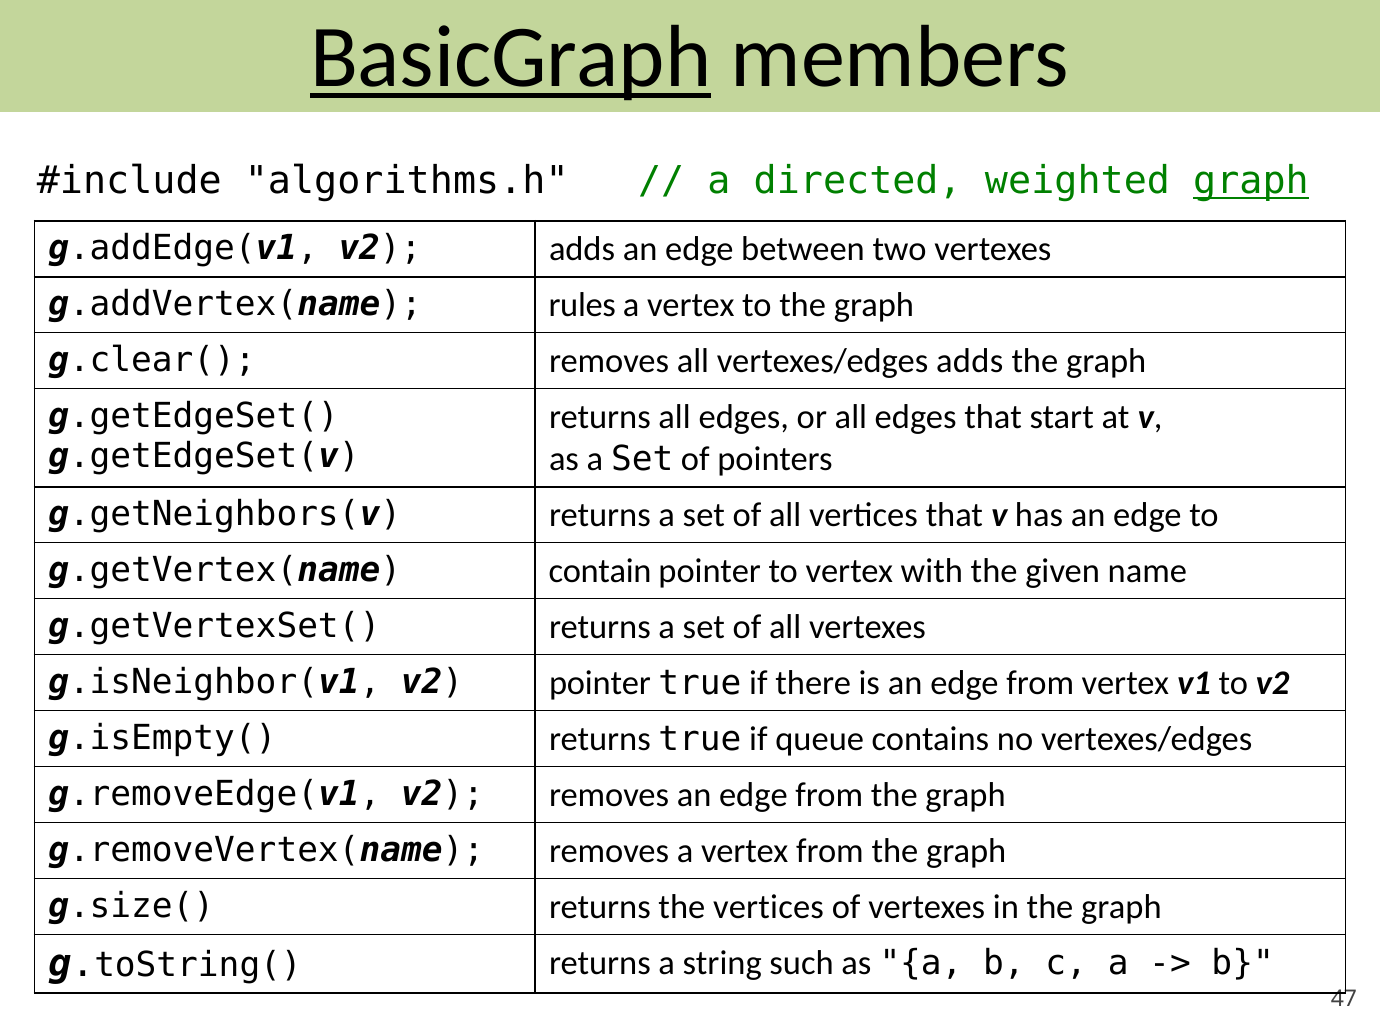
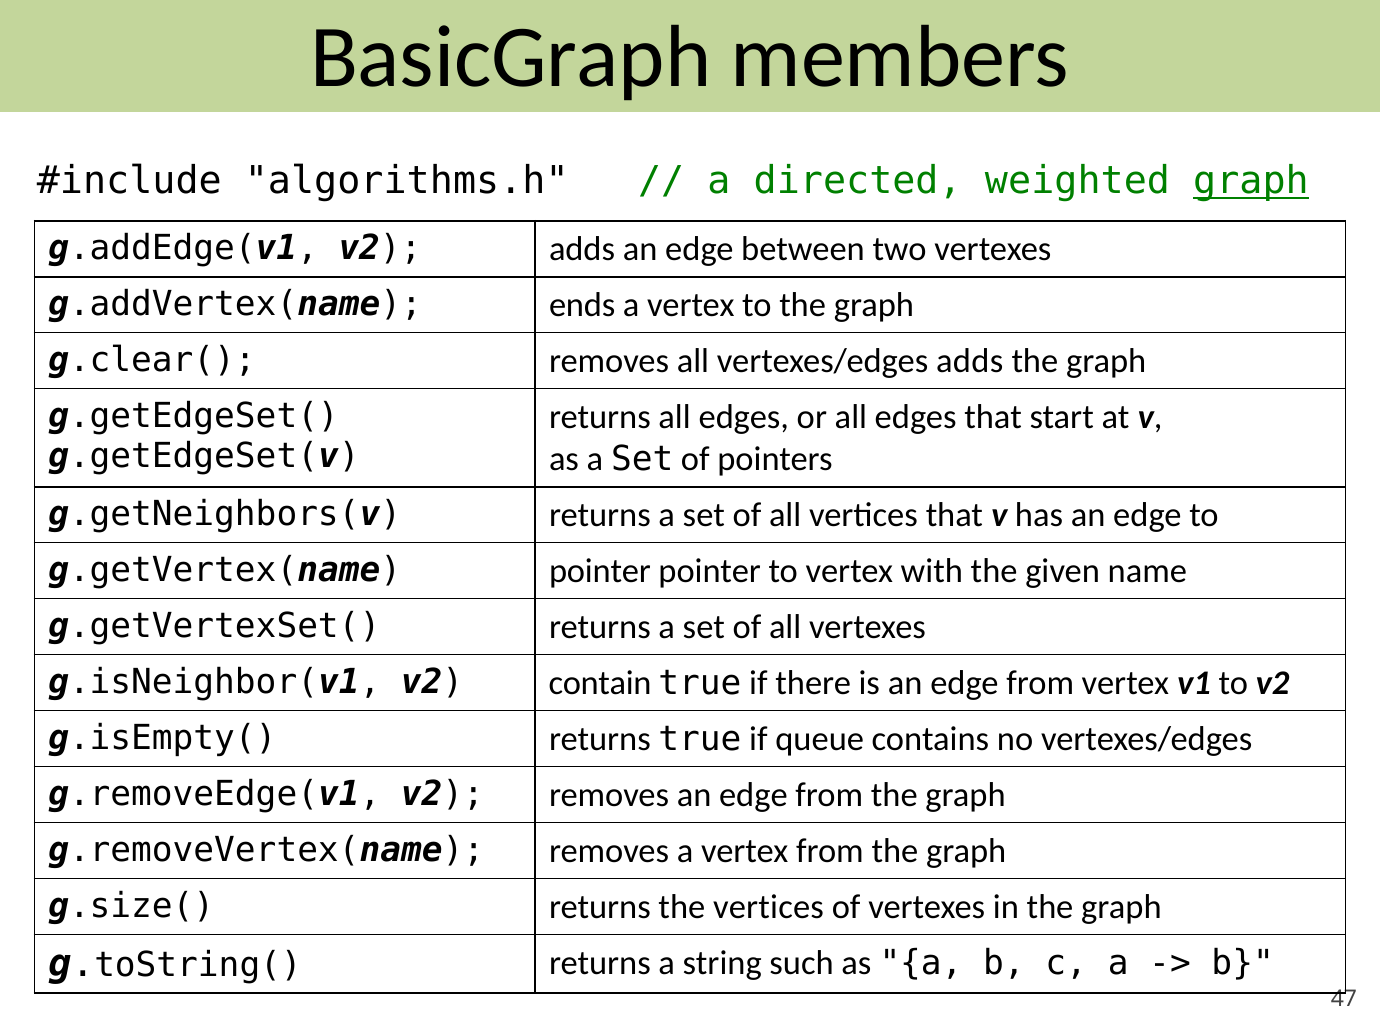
BasicGraph underline: present -> none (511, 58)
rules: rules -> ends (582, 305)
g.getVertex(name contain: contain -> pointer (600, 571)
v2 pointer: pointer -> contain (600, 683)
